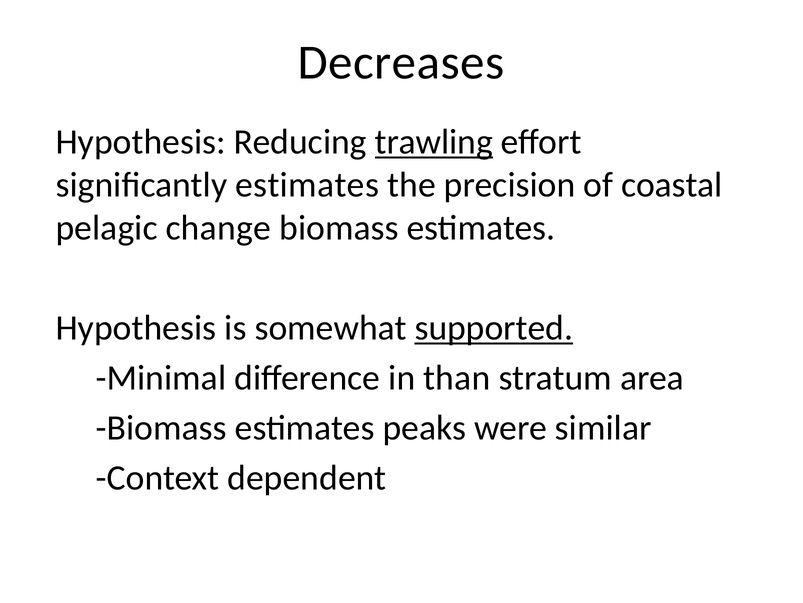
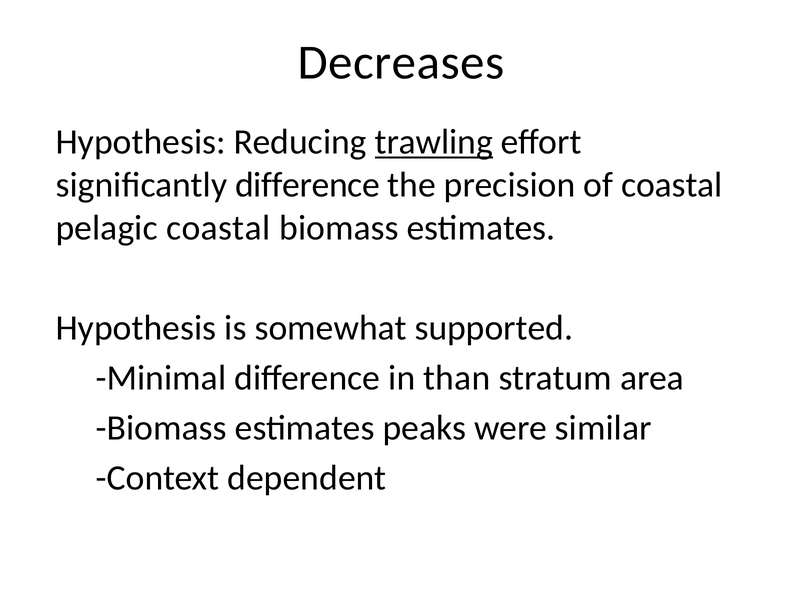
significantly estimates: estimates -> difference (307, 185)
pelagic change: change -> coastal (218, 228)
supported underline: present -> none (494, 328)
